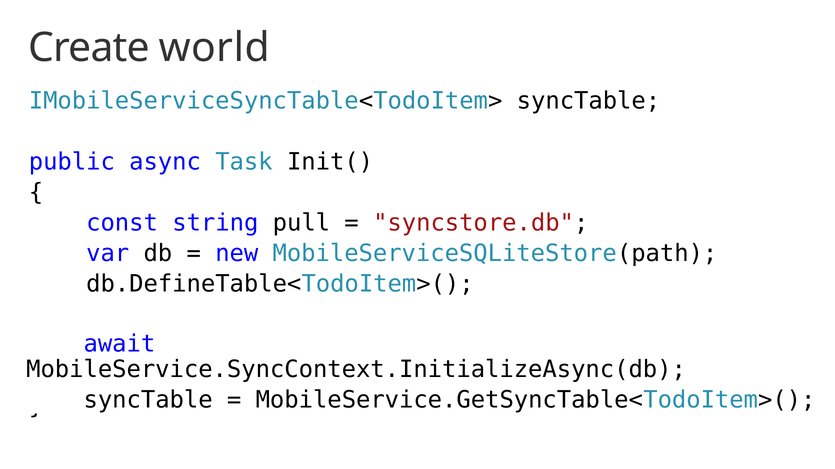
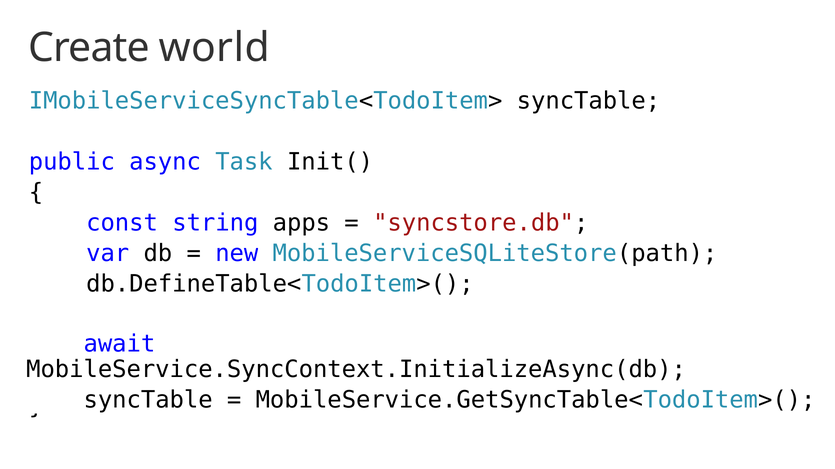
pull: pull -> apps (301, 223)
